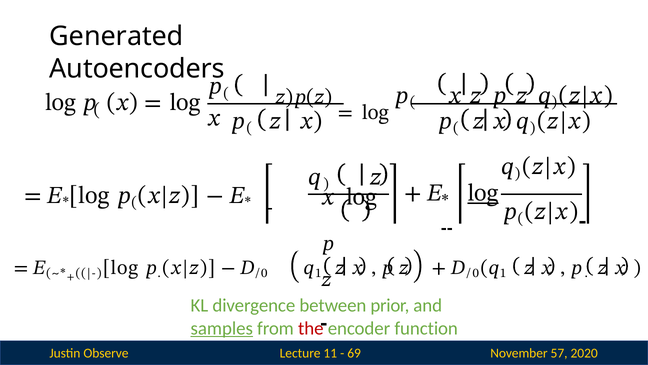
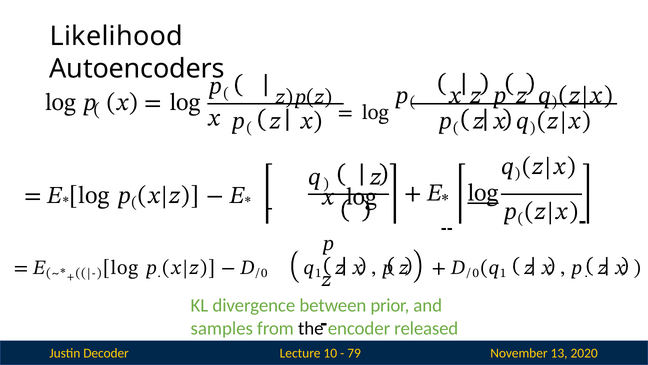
Generated: Generated -> Likelihood (116, 36)
samples underline: present -> none (222, 328)
the colour: red -> black (311, 328)
function: function -> released (426, 328)
Observe: Observe -> Decoder (106, 353)
11: 11 -> 10 (330, 353)
69: 69 -> 79 (354, 353)
57: 57 -> 13 (559, 353)
